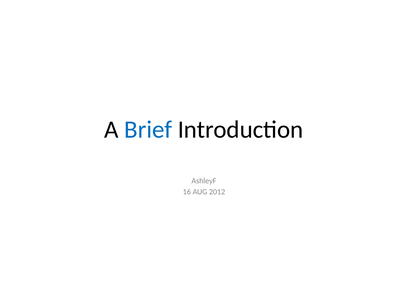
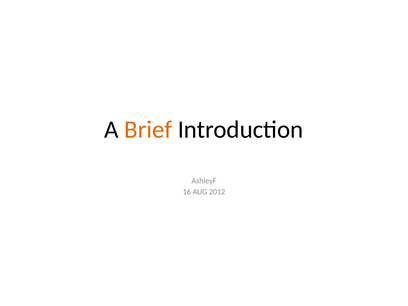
Brief colour: blue -> orange (148, 130)
